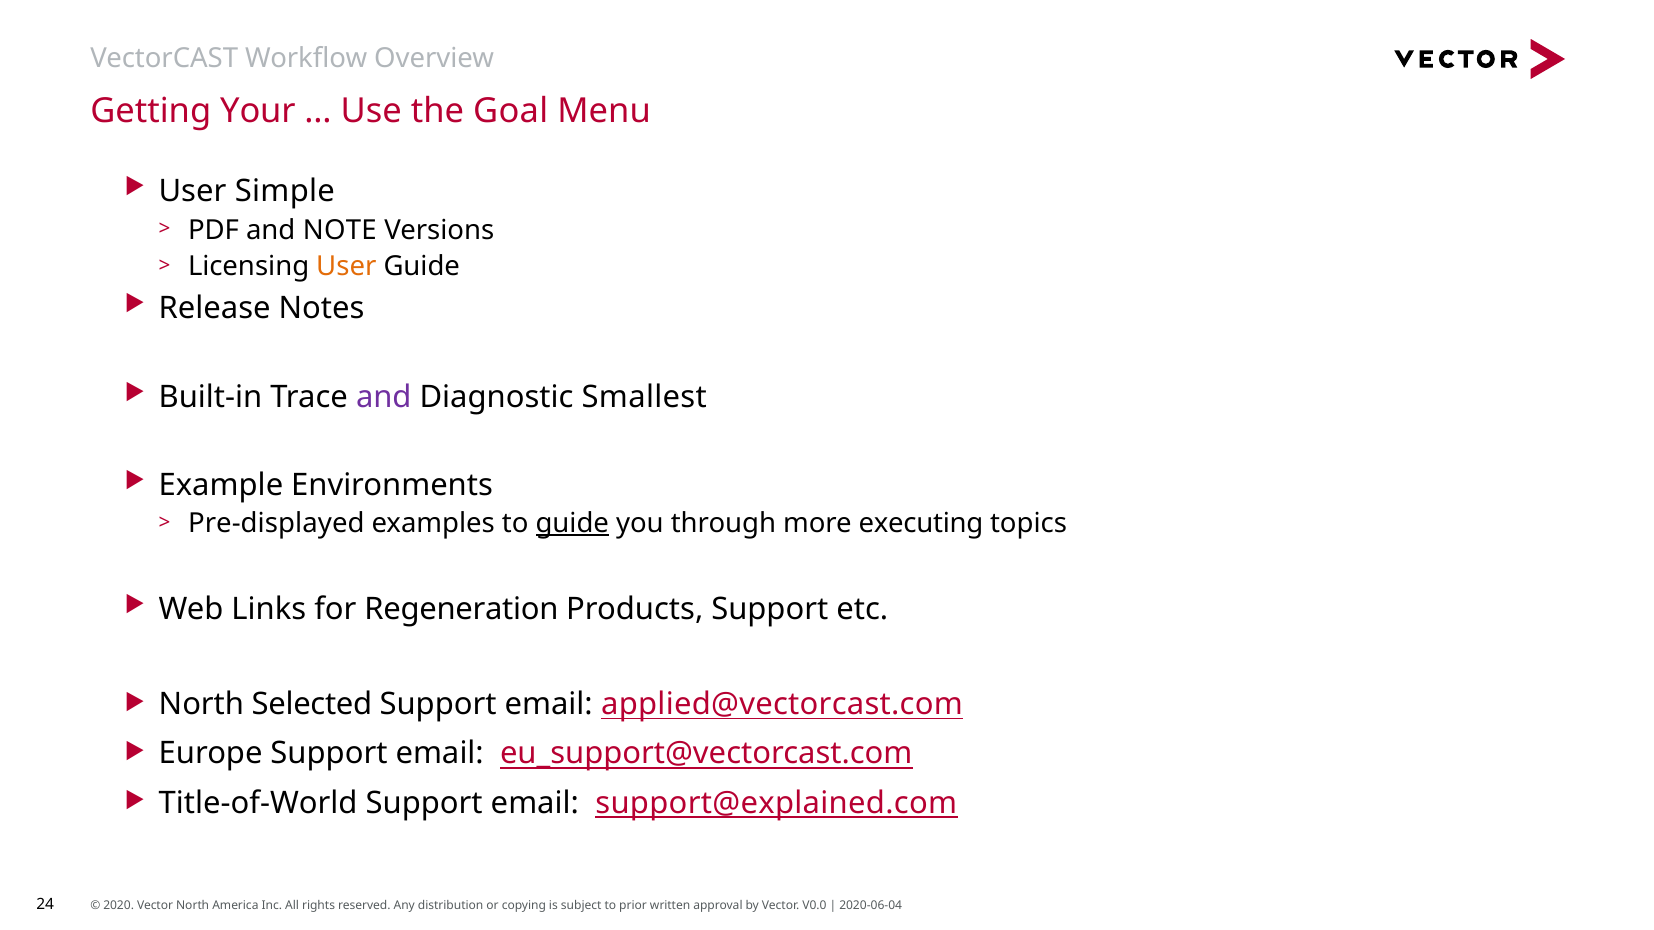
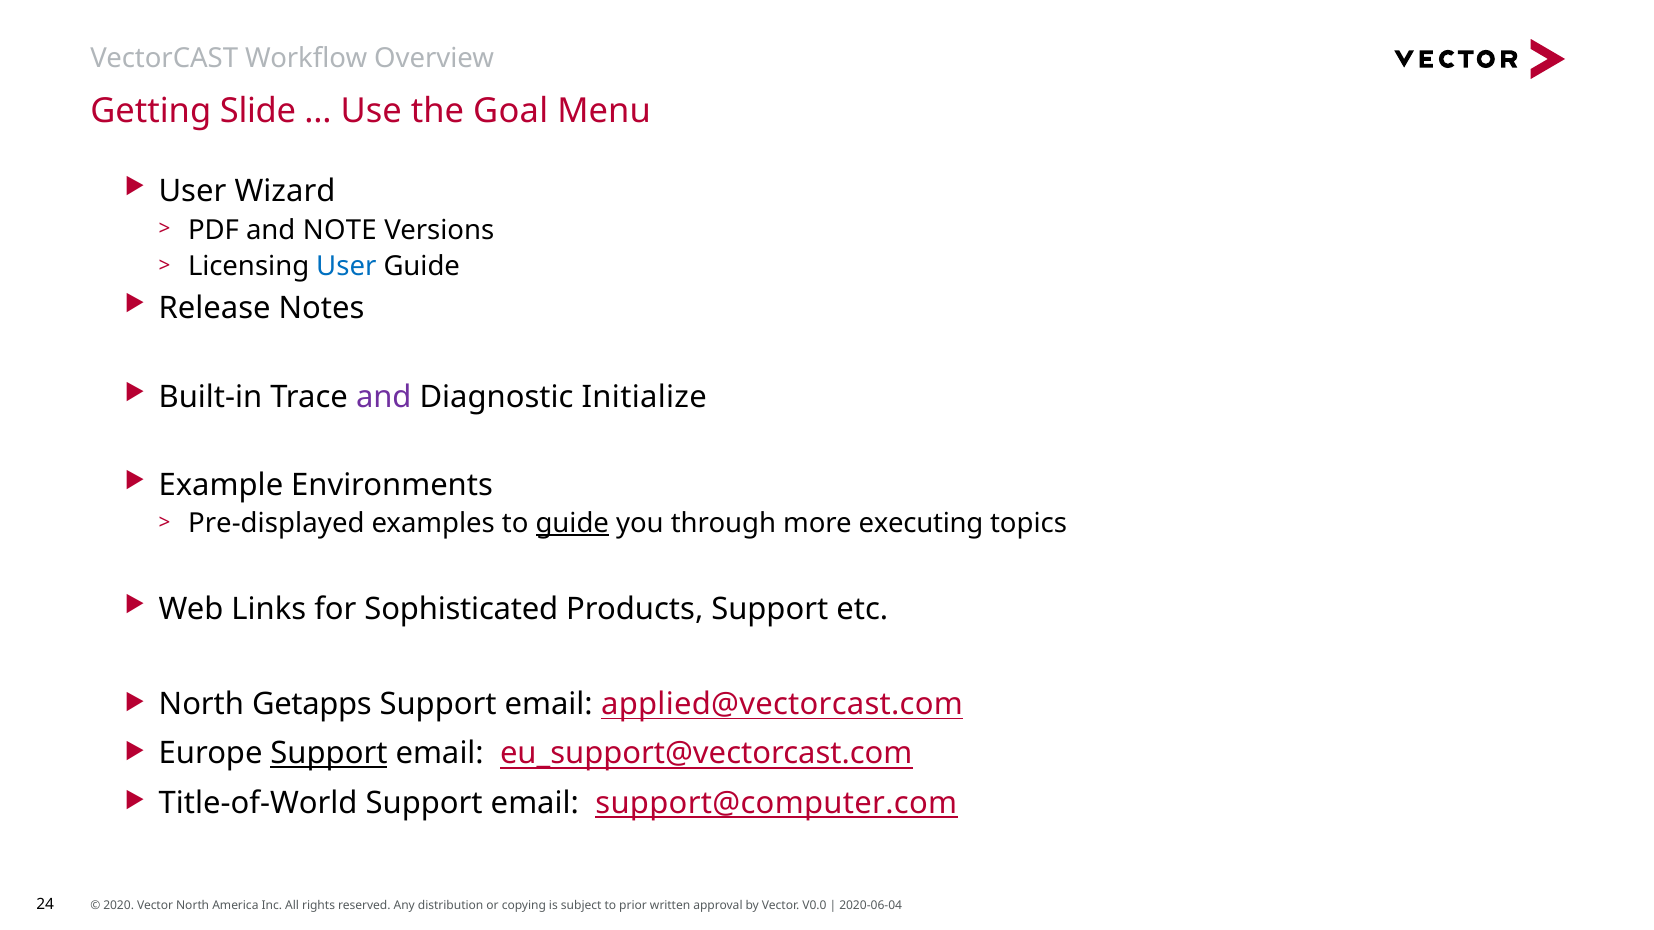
Your: Your -> Slide (258, 111)
Simple: Simple -> Wizard (285, 192)
User colour: orange -> blue (346, 267)
Smallest: Smallest -> Initialize (644, 397)
Regeneration: Regeneration -> Sophisticated (461, 610)
Selected: Selected -> Getapps (312, 705)
Support underline: none -> present (329, 754)
support@explained.com: support@explained.com -> support@computer.com (776, 803)
